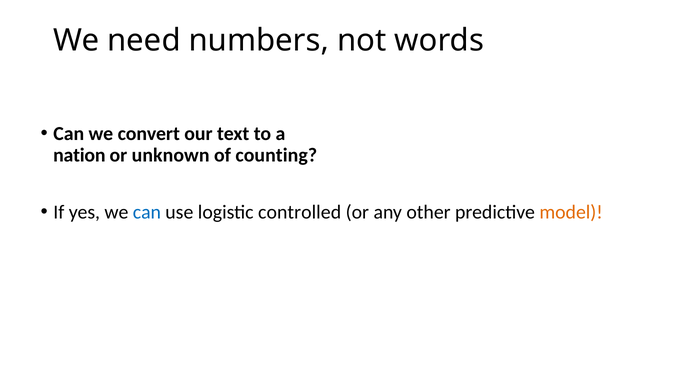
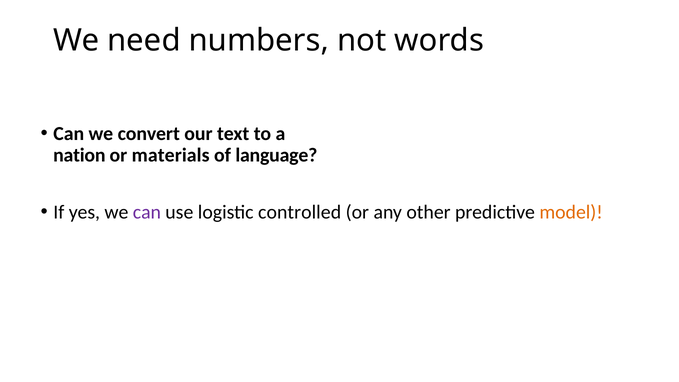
unknown: unknown -> materials (171, 155)
counting: counting -> language (276, 155)
can colour: blue -> purple (147, 212)
